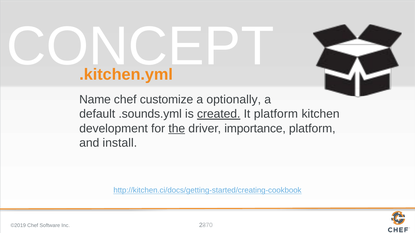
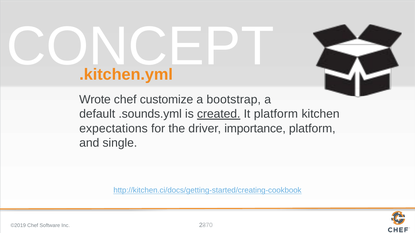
Name: Name -> Wrote (95, 100)
optionally: optionally -> bootstrap (234, 100)
development: development -> expectations (114, 129)
the underline: present -> none (177, 129)
install: install -> single (120, 143)
